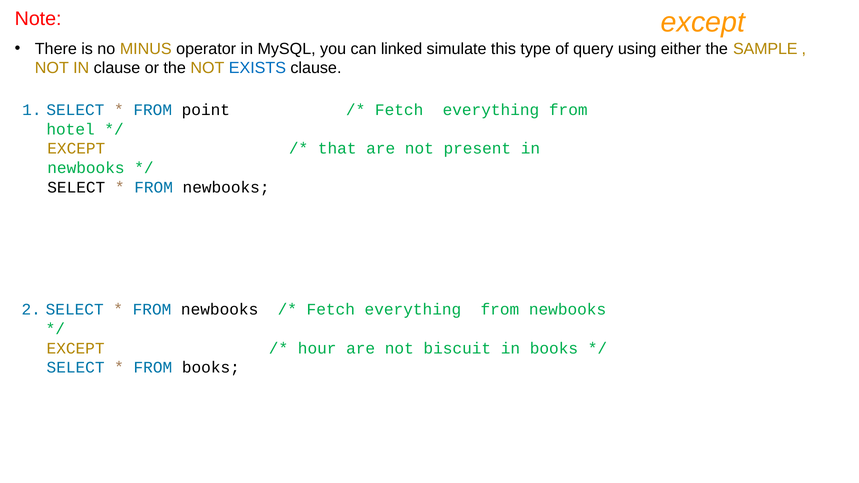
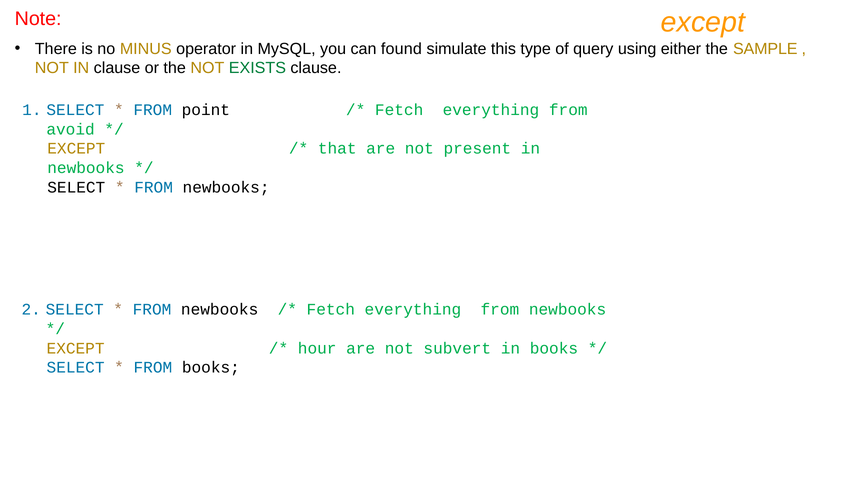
linked: linked -> found (401, 49)
EXISTS colour: blue -> green (257, 68)
hotel: hotel -> avoid (71, 129)
biscuit: biscuit -> subvert (457, 348)
